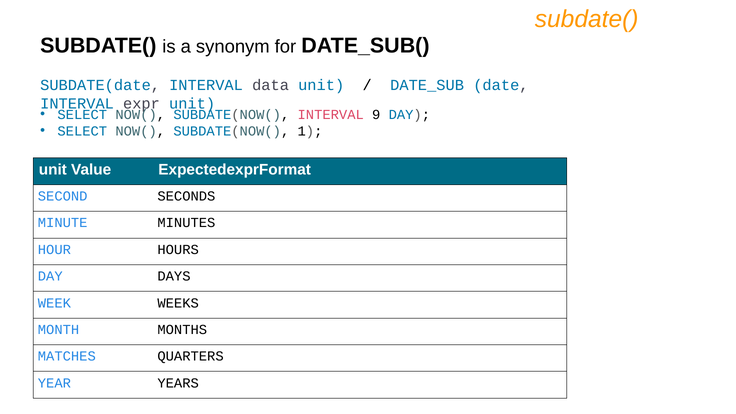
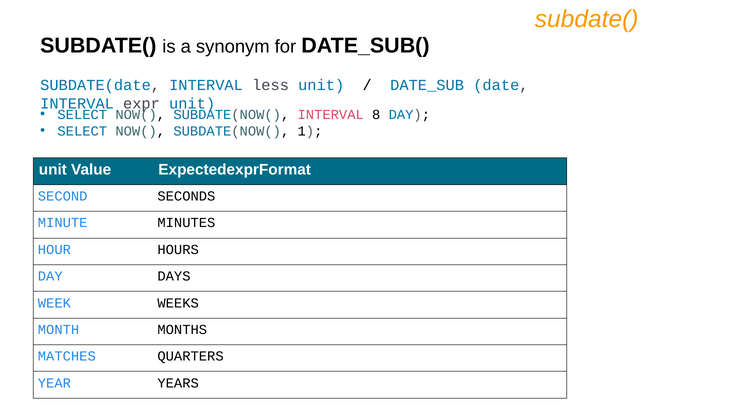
data: data -> less (271, 85)
9: 9 -> 8 (376, 115)
